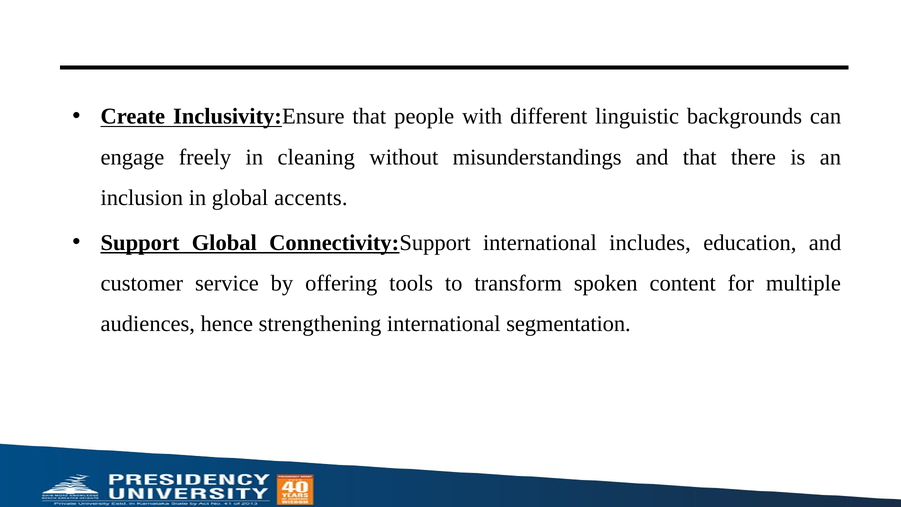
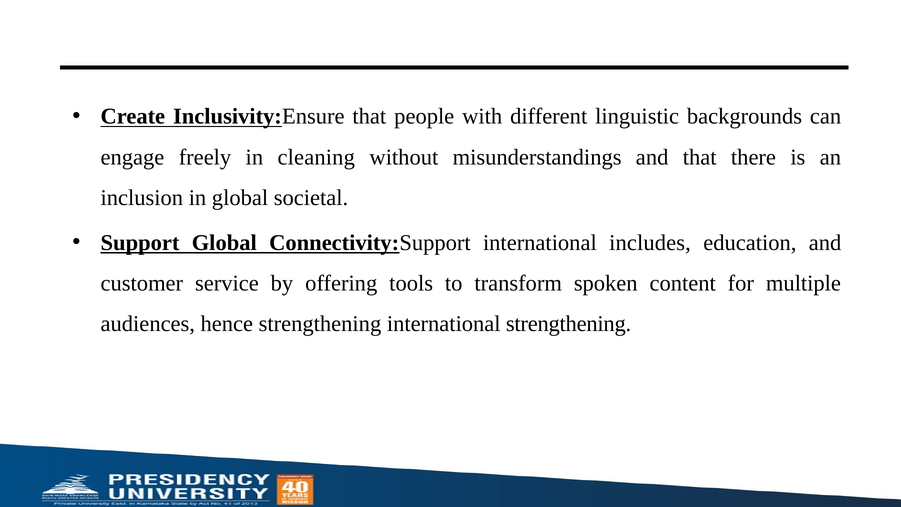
accents: accents -> societal (311, 198)
international segmentation: segmentation -> strengthening (569, 324)
